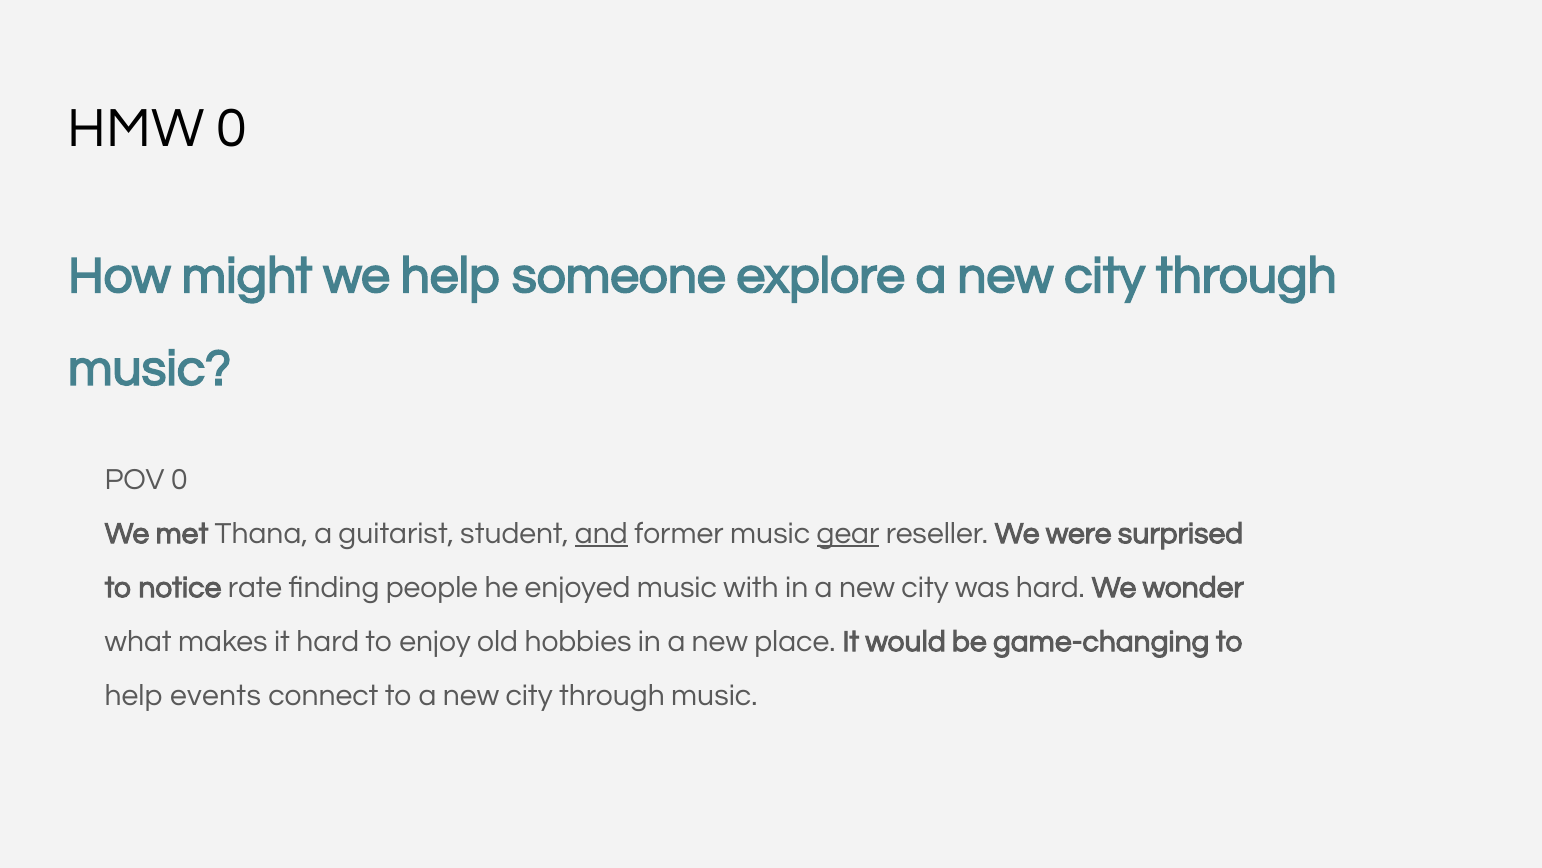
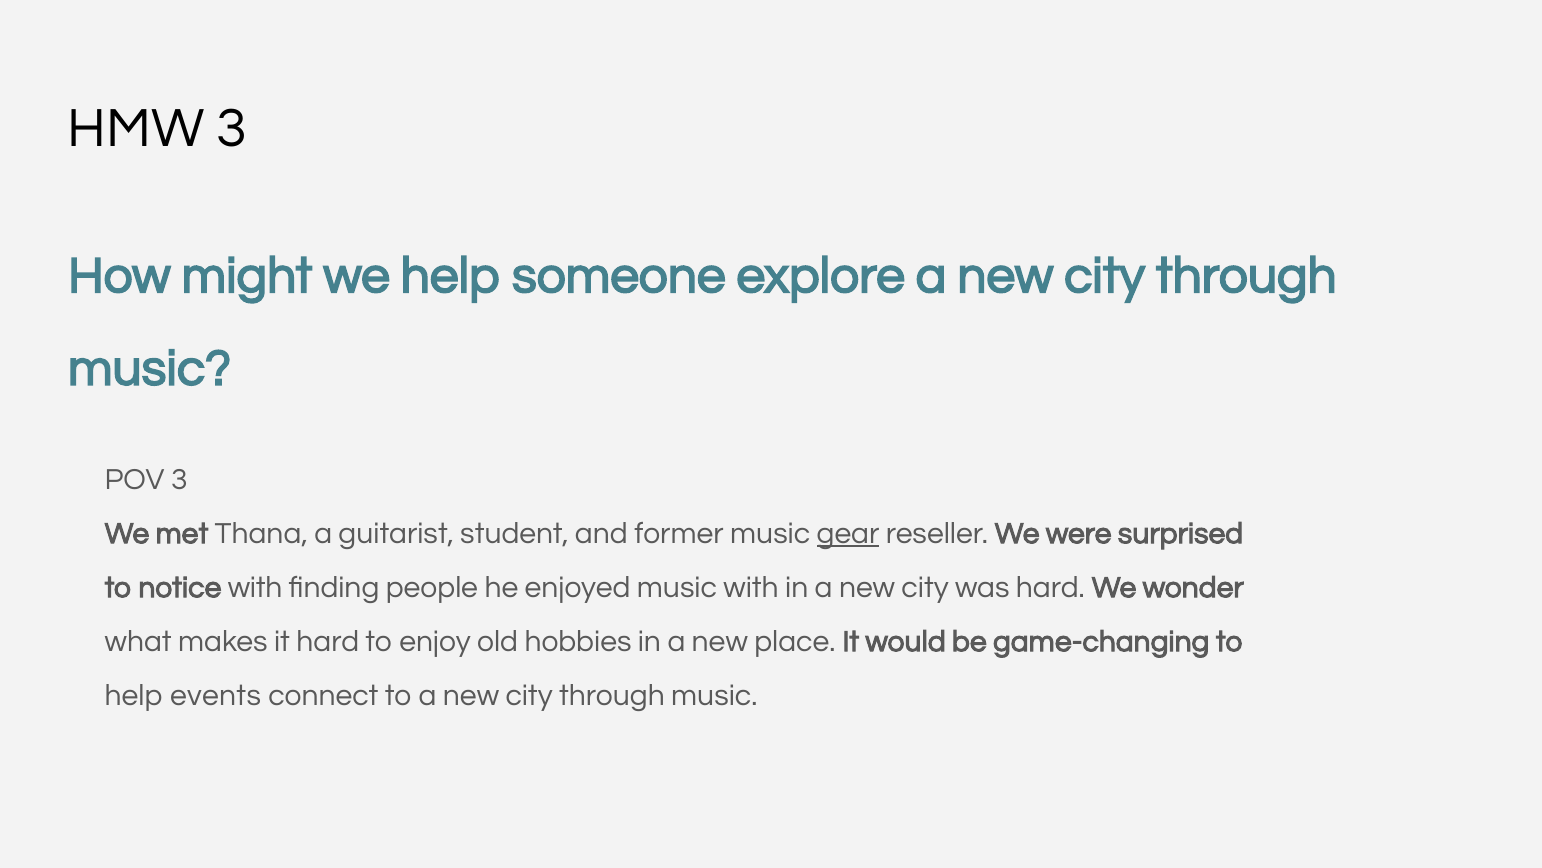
HMW 0: 0 -> 3 (232, 128)
POV 0: 0 -> 3 (179, 479)
and underline: present -> none (601, 533)
notice rate: rate -> with (255, 587)
